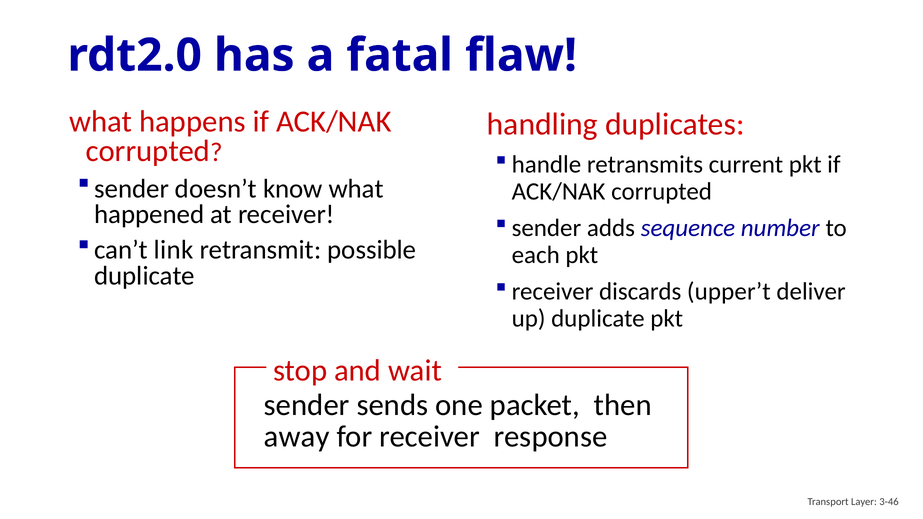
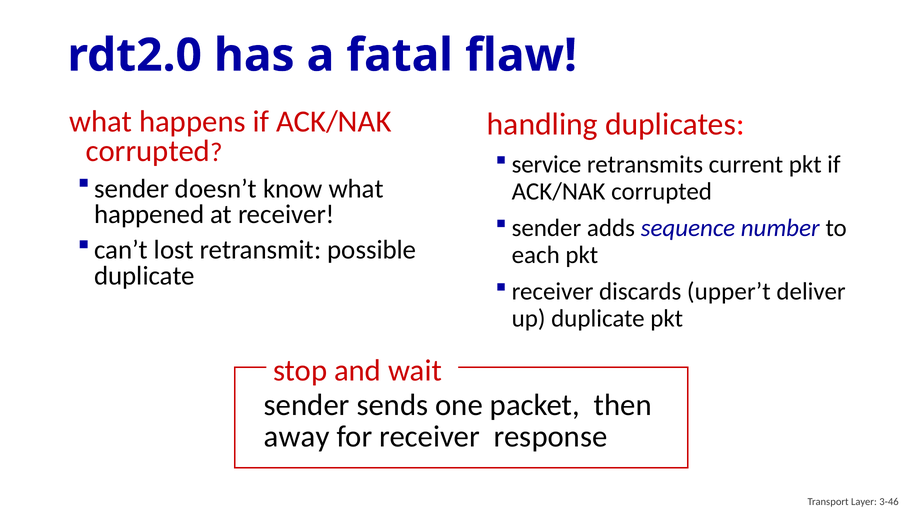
handle: handle -> service (547, 165)
link: link -> lost (174, 250)
